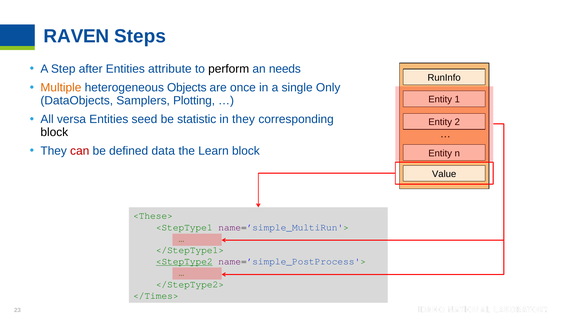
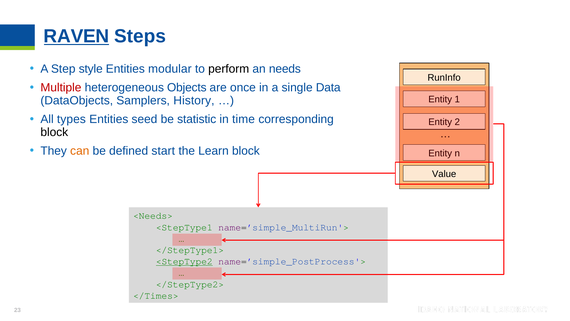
RAVEN underline: none -> present (76, 36)
after: after -> style (91, 69)
attribute: attribute -> modular (170, 69)
Multiple colour: orange -> red (61, 88)
Only: Only -> Data (328, 88)
Plotting: Plotting -> History (194, 100)
versa: versa -> types (71, 119)
in they: they -> time (244, 119)
can colour: red -> orange (80, 151)
data: data -> start (163, 151)
<These>: <These> -> <Needs> (153, 216)
